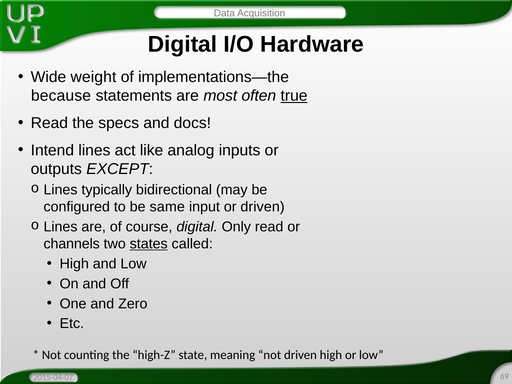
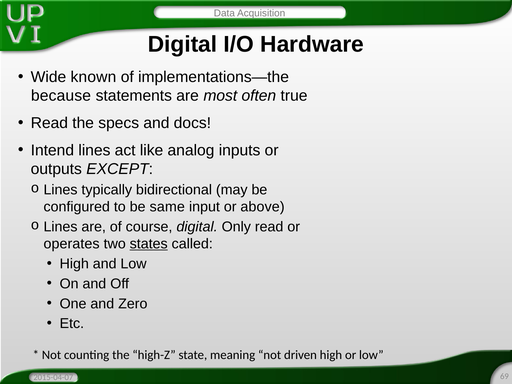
weight: weight -> known (93, 77)
true underline: present -> none (294, 96)
or driven: driven -> above (263, 207)
channels: channels -> operates (72, 244)
